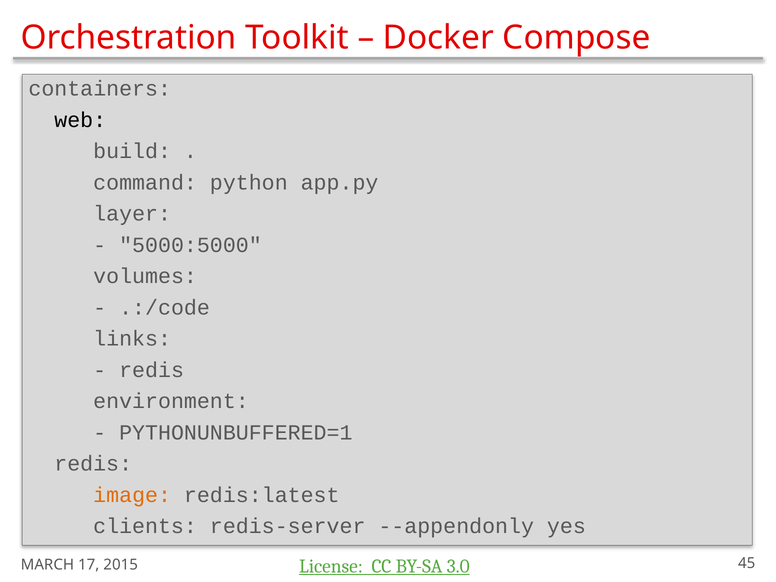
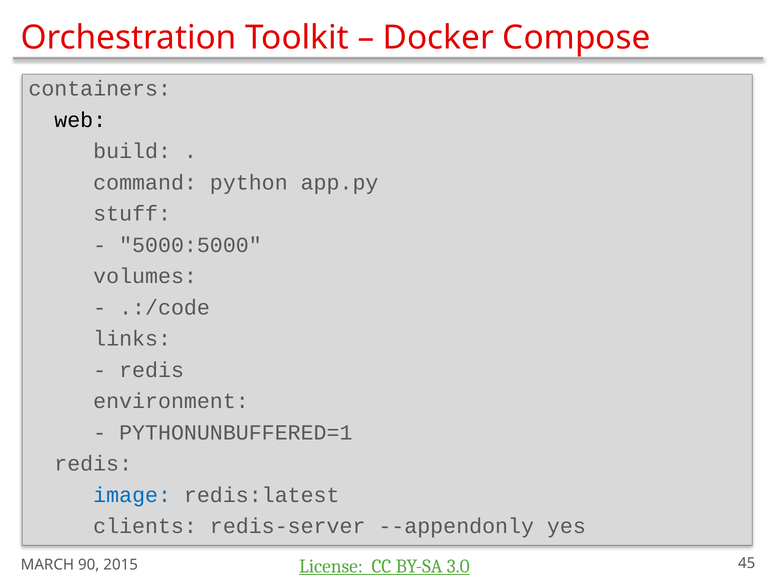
layer: layer -> stuff (132, 214)
image colour: orange -> blue (132, 495)
17: 17 -> 90 (89, 565)
